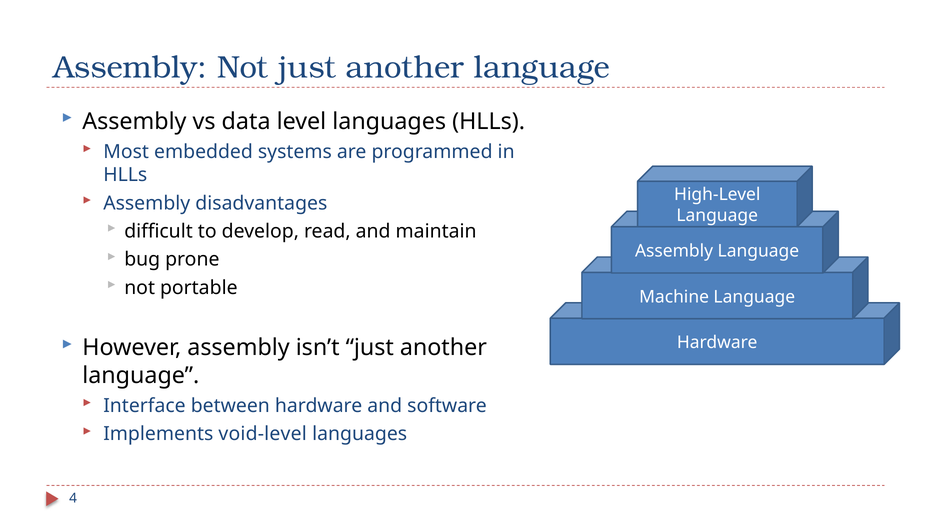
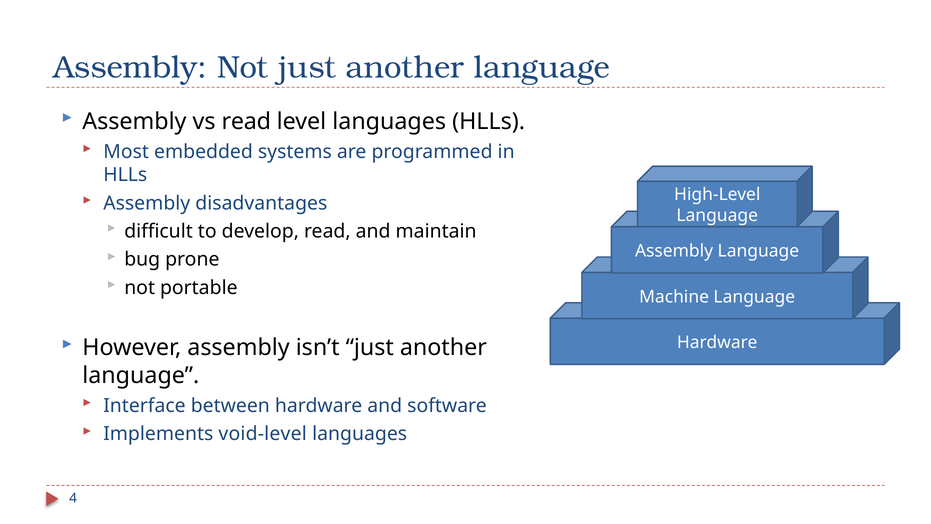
vs data: data -> read (246, 121)
